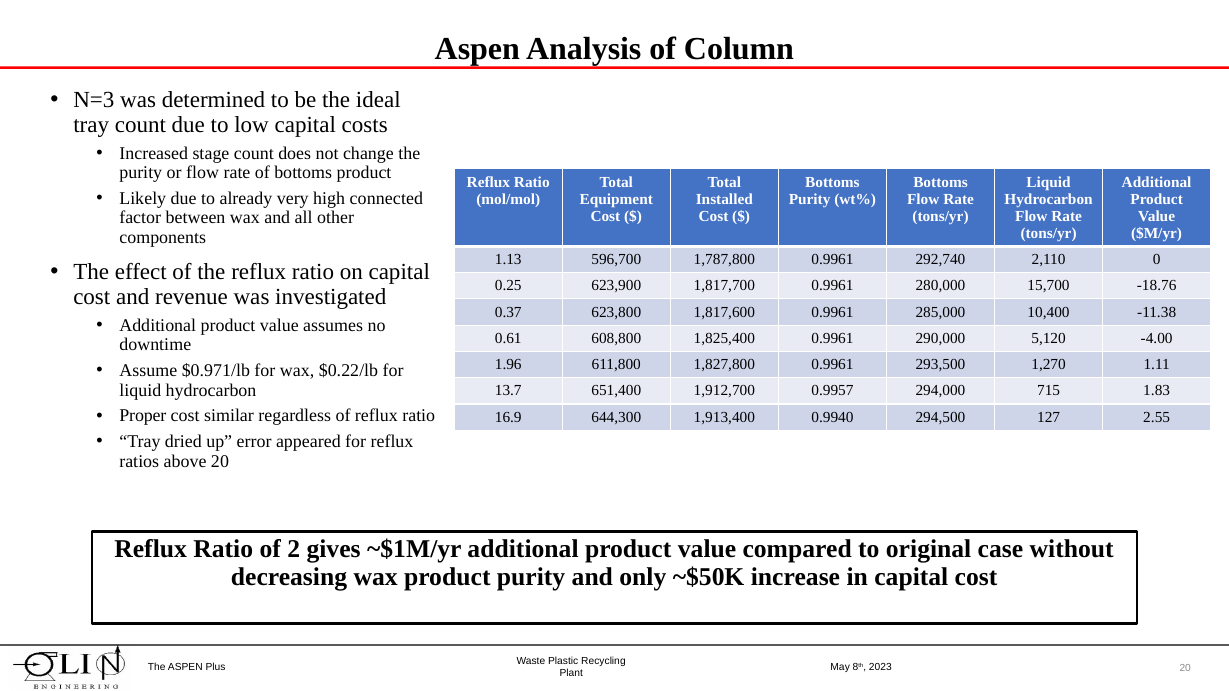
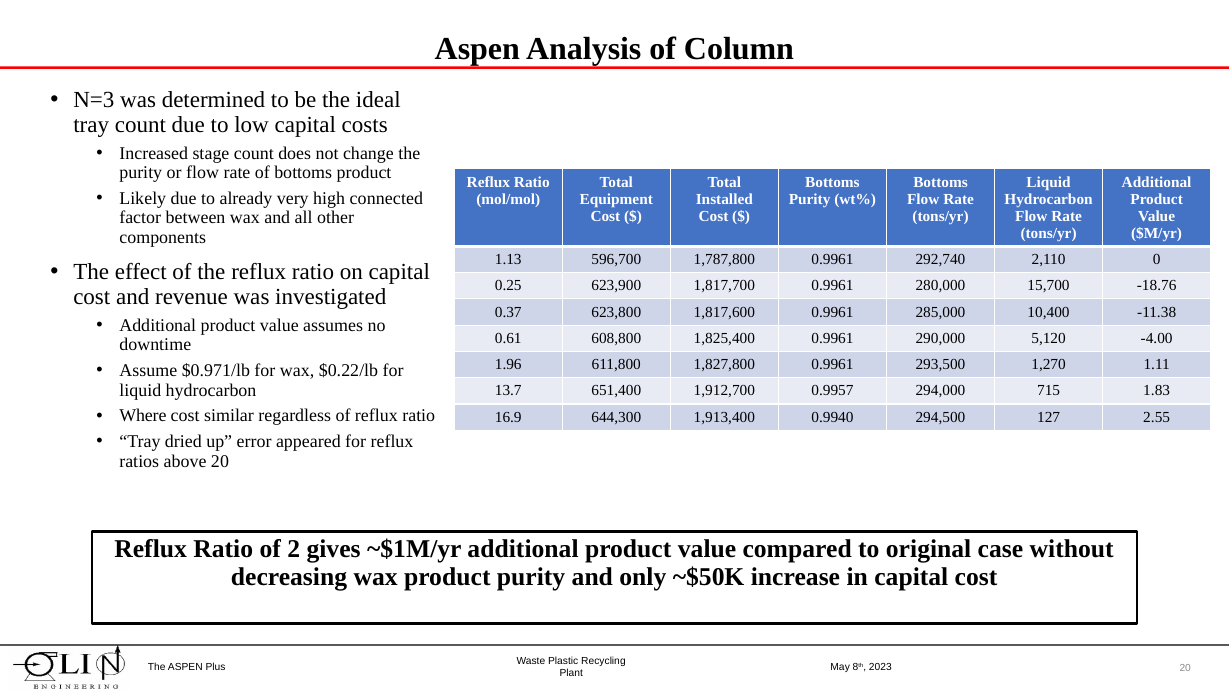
Proper: Proper -> Where (143, 416)
